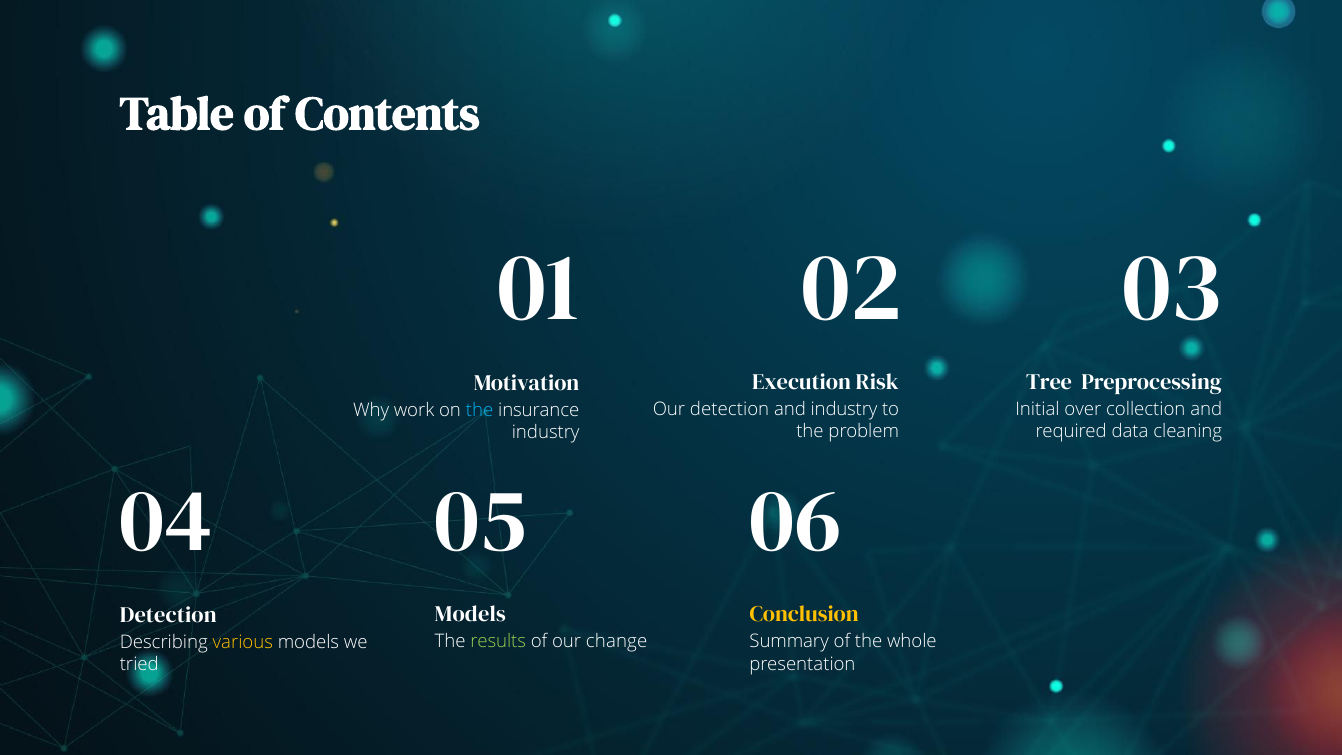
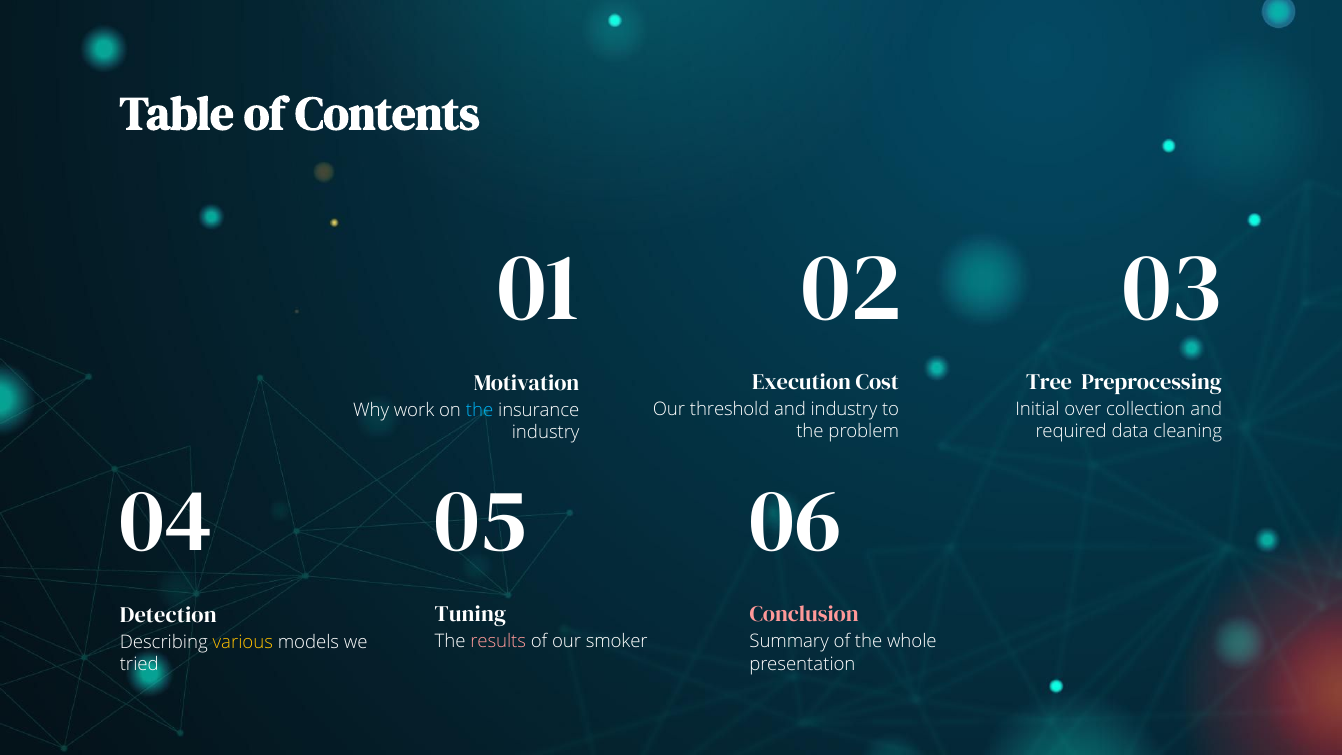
Risk: Risk -> Cost (877, 382)
Our detection: detection -> threshold (730, 409)
Models: Models -> Tuning (470, 614)
Conclusion colour: yellow -> pink (804, 614)
results colour: light green -> pink (498, 641)
change: change -> smoker (617, 641)
